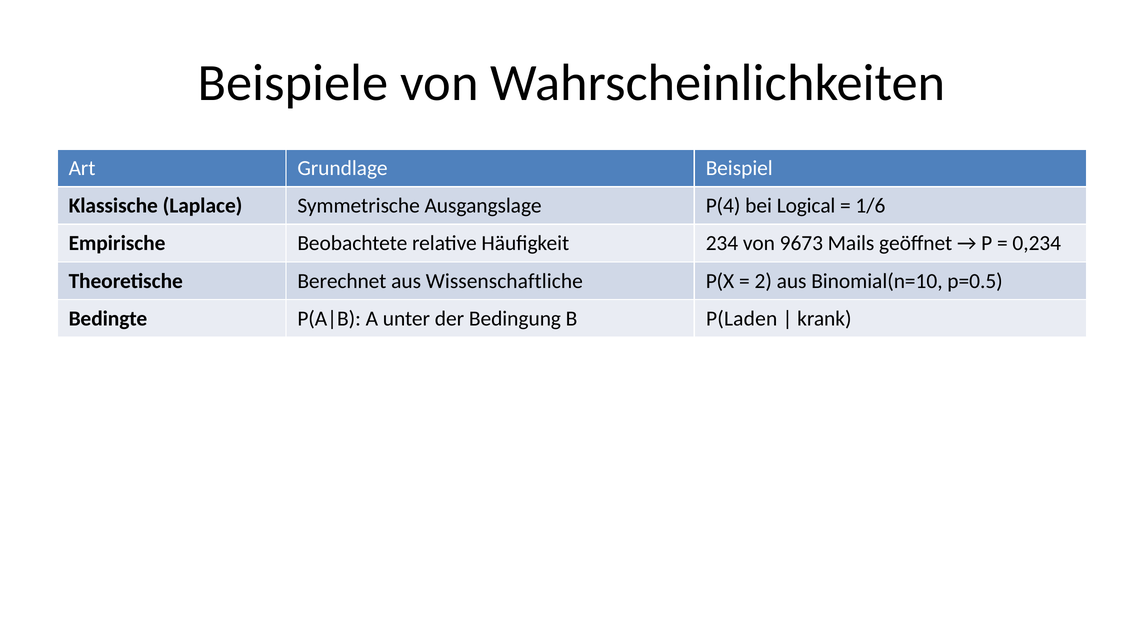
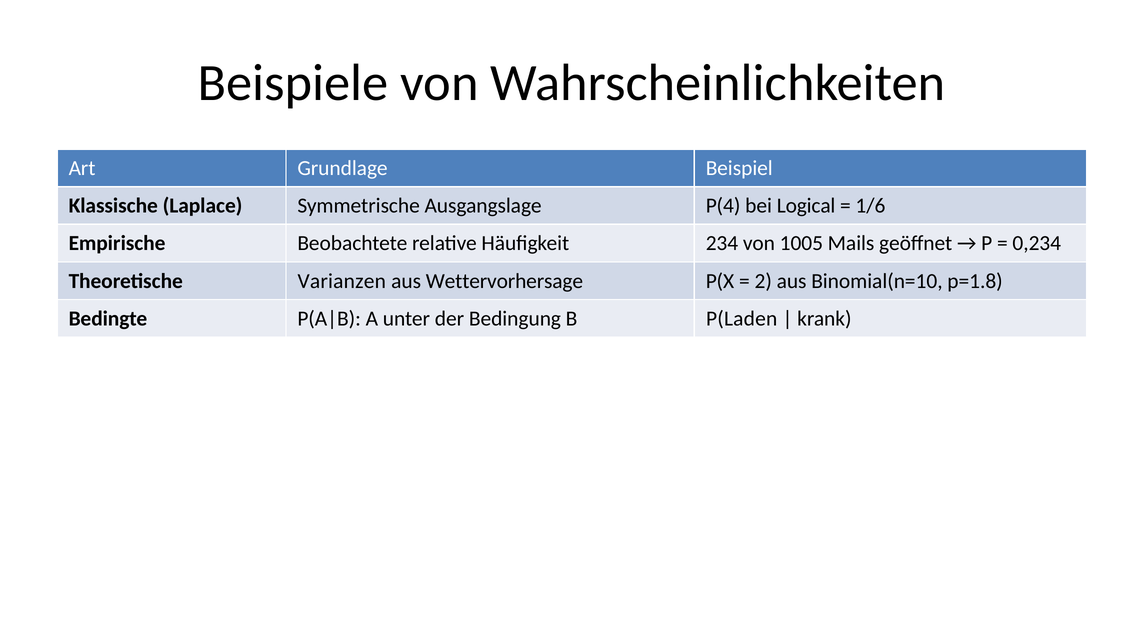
9673: 9673 -> 1005 (801, 244)
Berechnet: Berechnet -> Varianzen (342, 281)
Wissenschaftliche: Wissenschaftliche -> Wettervorhersage (504, 281)
p=0.5: p=0.5 -> p=1.8 (975, 281)
